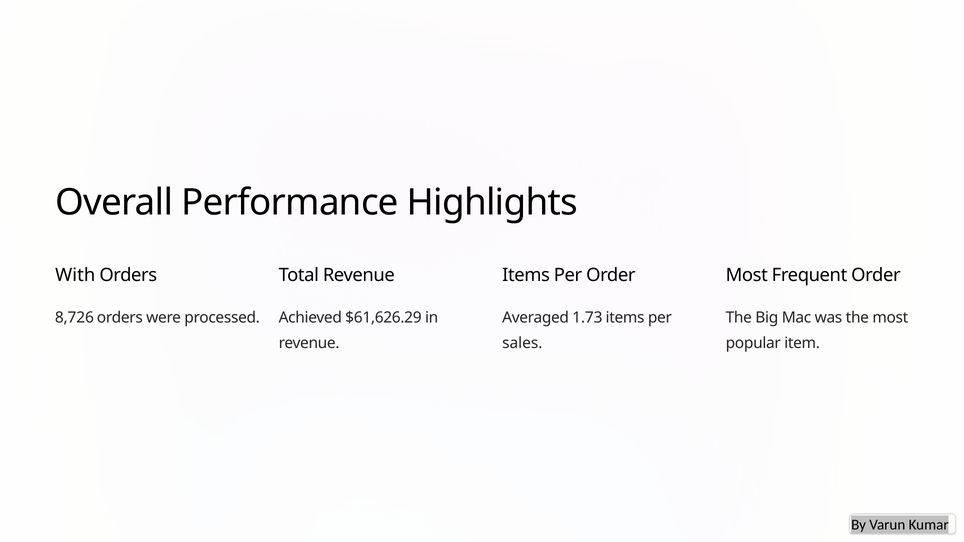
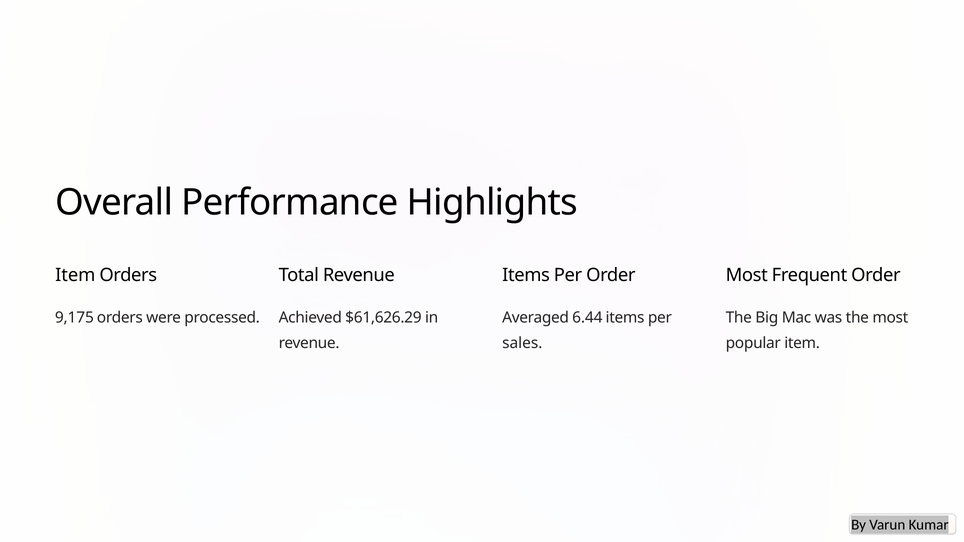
With: With -> Item (75, 275)
8,726: 8,726 -> 9,175 (74, 318)
1.73: 1.73 -> 6.44 (587, 318)
